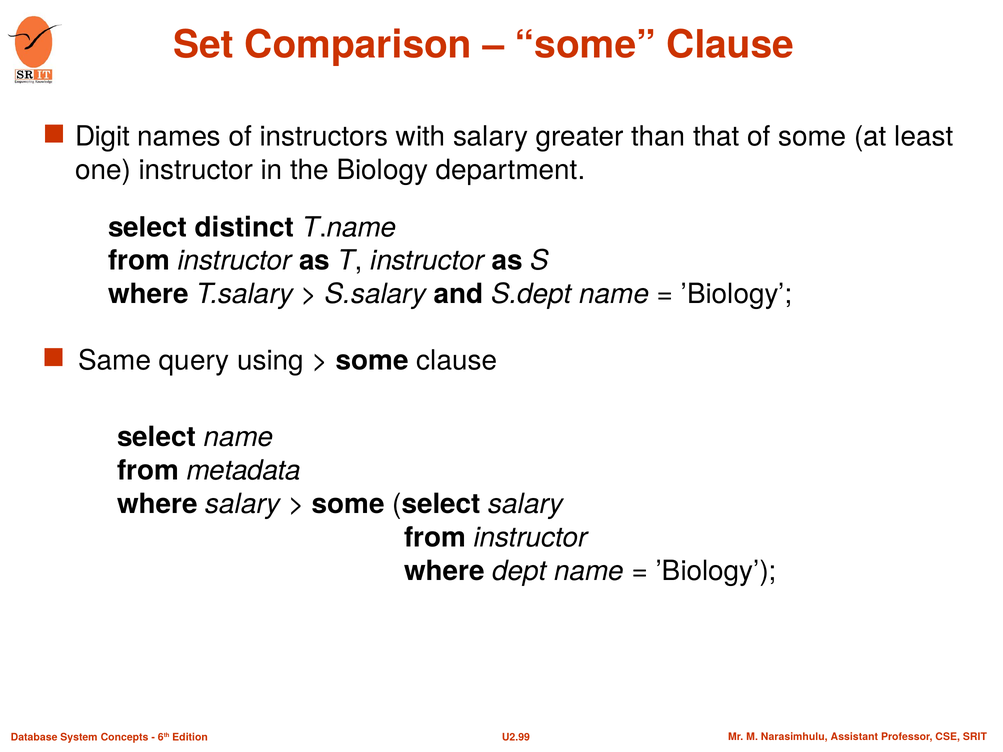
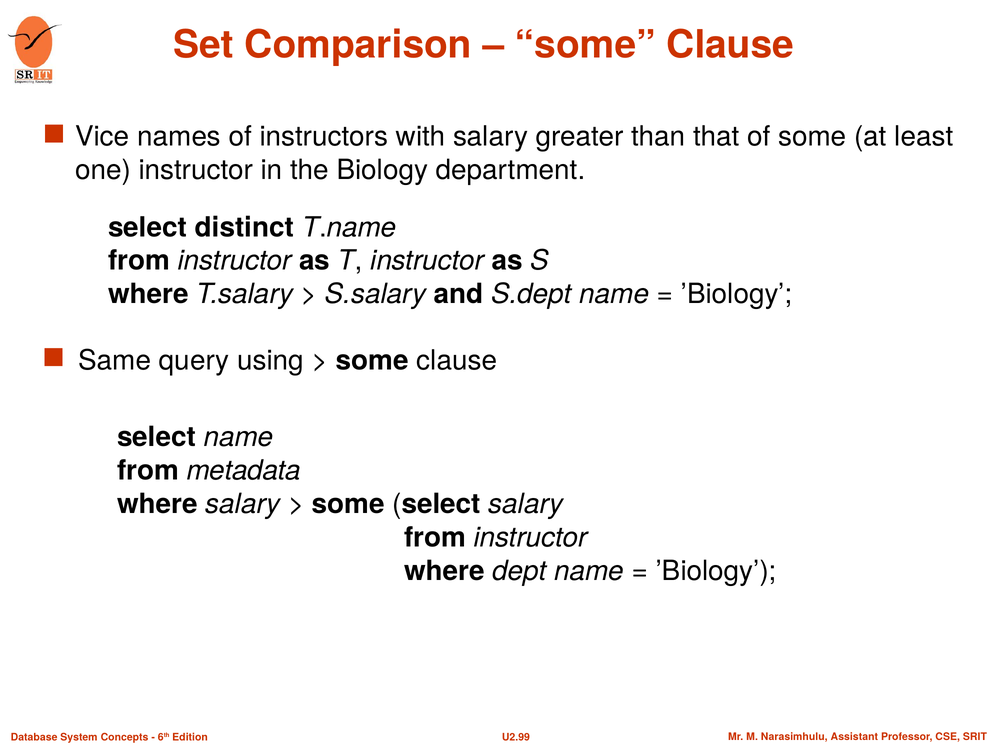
Digit: Digit -> Vice (102, 137)
